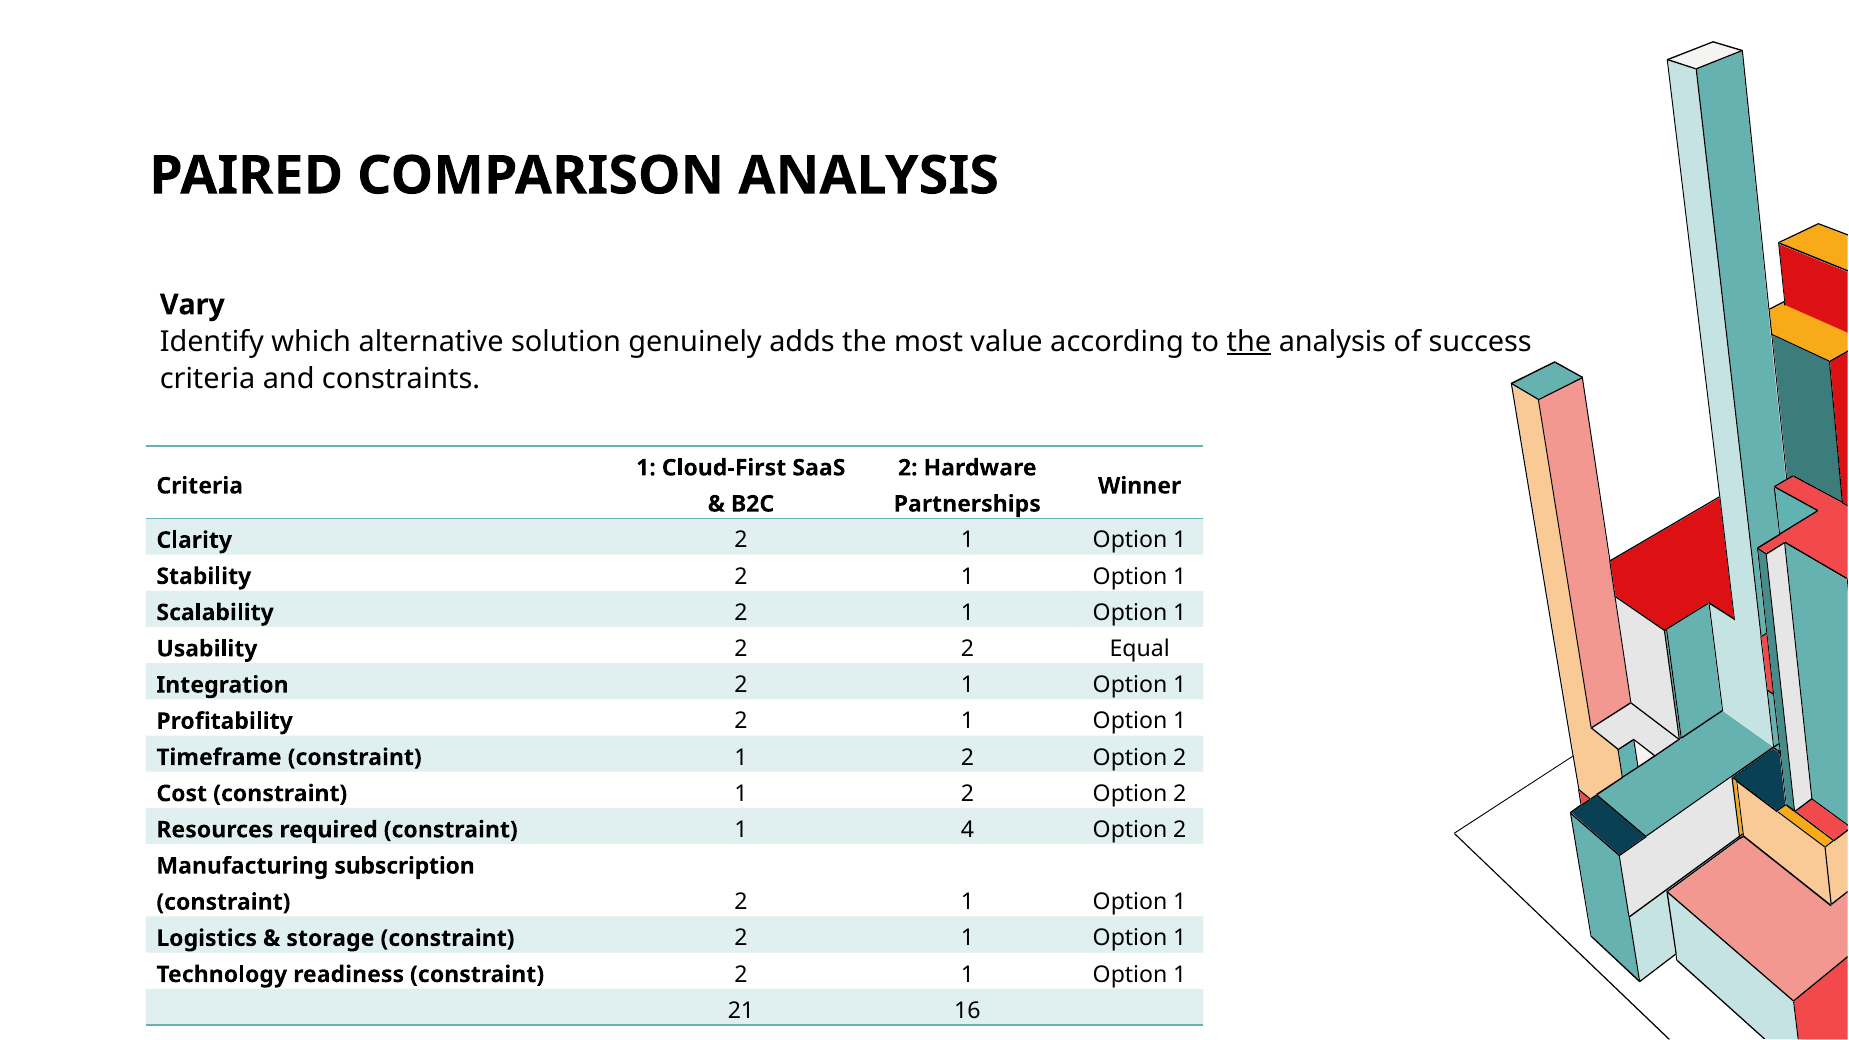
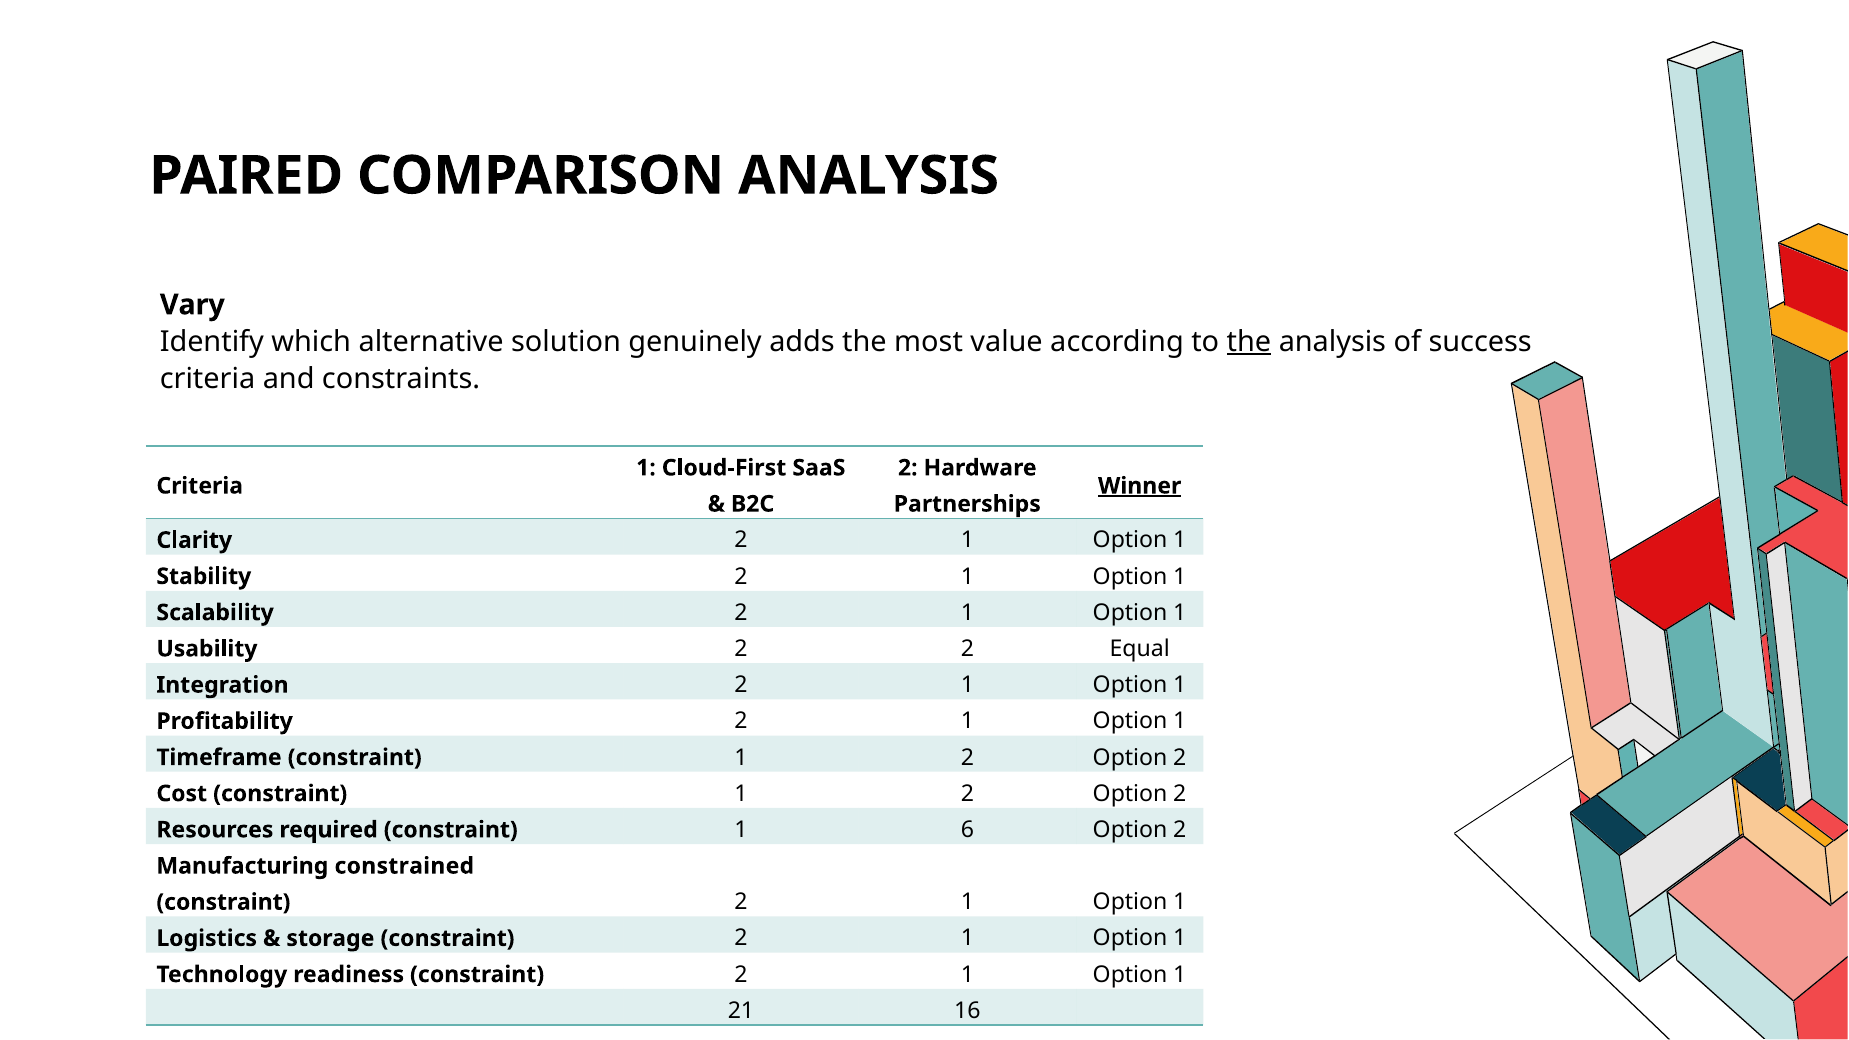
Winner underline: none -> present (1140, 486)
4: 4 -> 6 (967, 830)
subscription: subscription -> constrained (404, 866)
